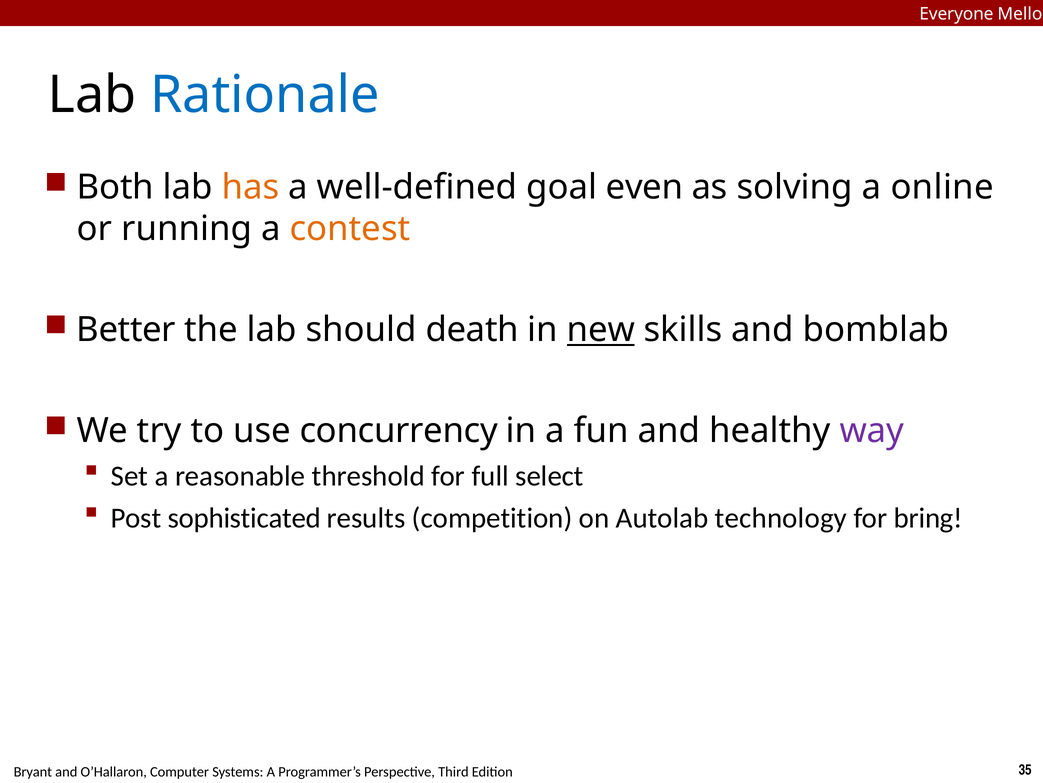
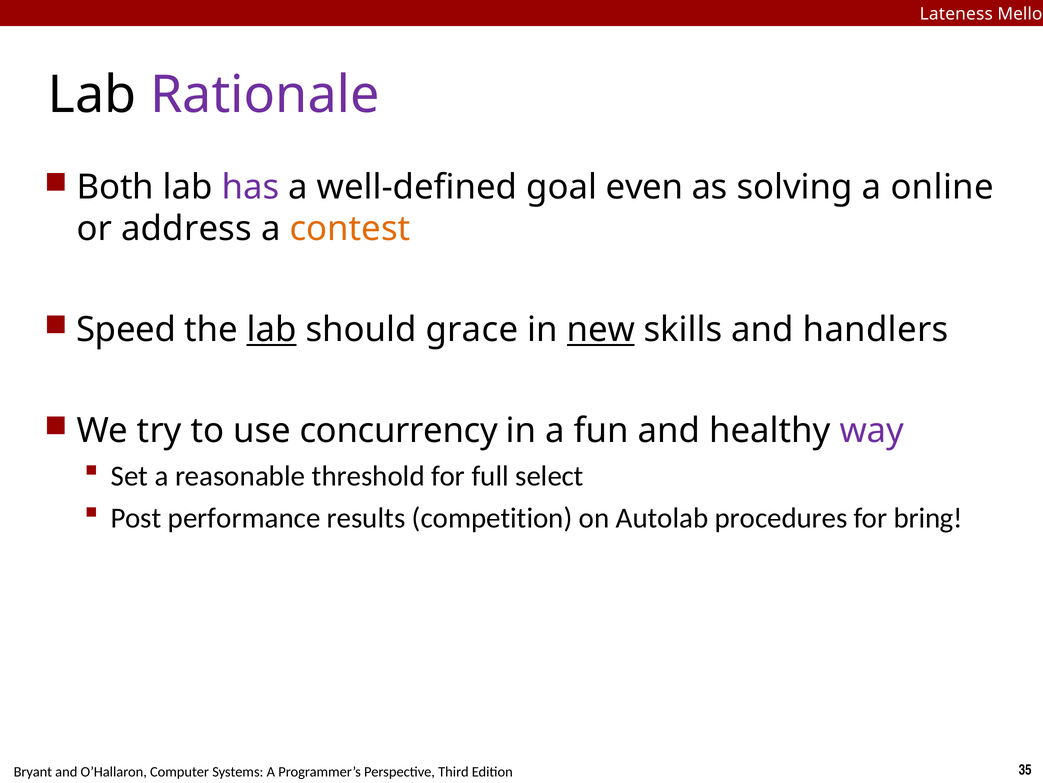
Everyone: Everyone -> Lateness (956, 14)
Rationale colour: blue -> purple (265, 95)
has colour: orange -> purple (250, 187)
running: running -> address (187, 229)
Better: Better -> Speed (126, 330)
lab underline: none -> present (272, 330)
death: death -> grace (472, 330)
bomblab: bomblab -> handlers (876, 330)
sophisticated: sophisticated -> performance (244, 518)
technology: technology -> procedures (781, 518)
